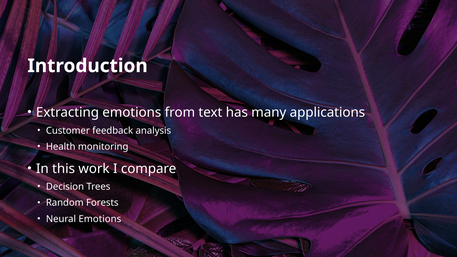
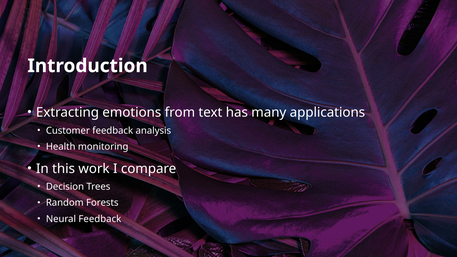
Neural Emotions: Emotions -> Feedback (100, 219)
